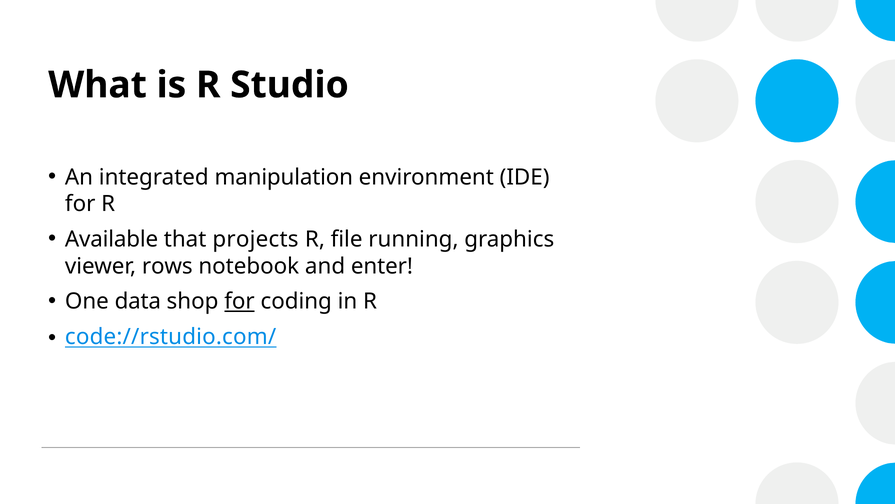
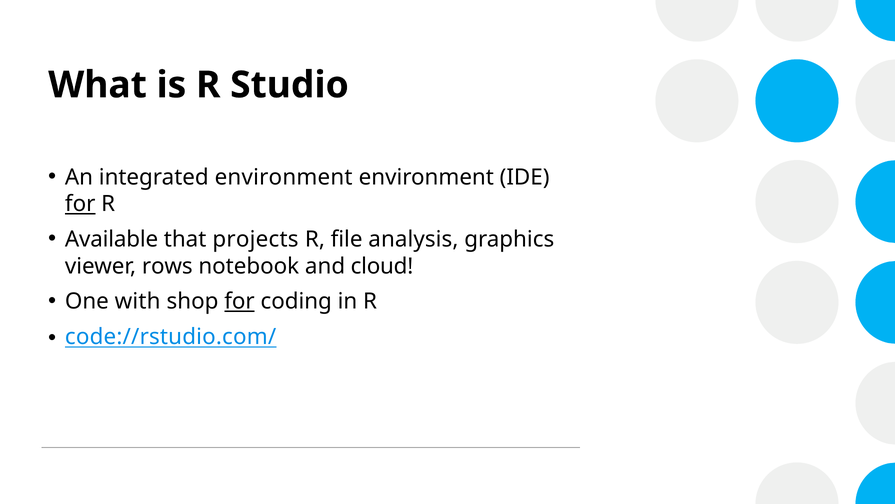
integrated manipulation: manipulation -> environment (284, 177)
for underline: none -> present (80, 204)
running: running -> analysis (413, 239)
enter: enter -> cloud (382, 266)
data: data -> with (138, 301)
